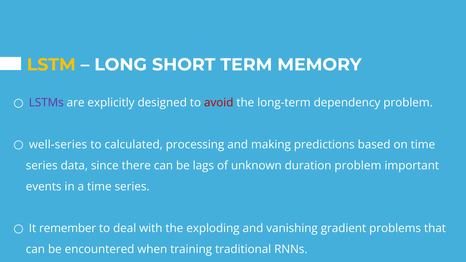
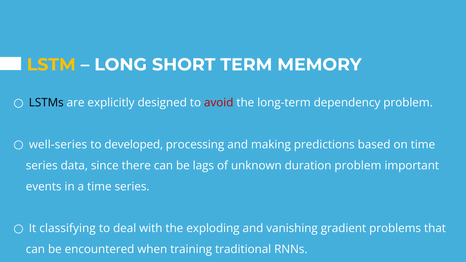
LSTMs colour: purple -> black (46, 103)
calculated: calculated -> developed (134, 145)
remember: remember -> classifying (68, 229)
